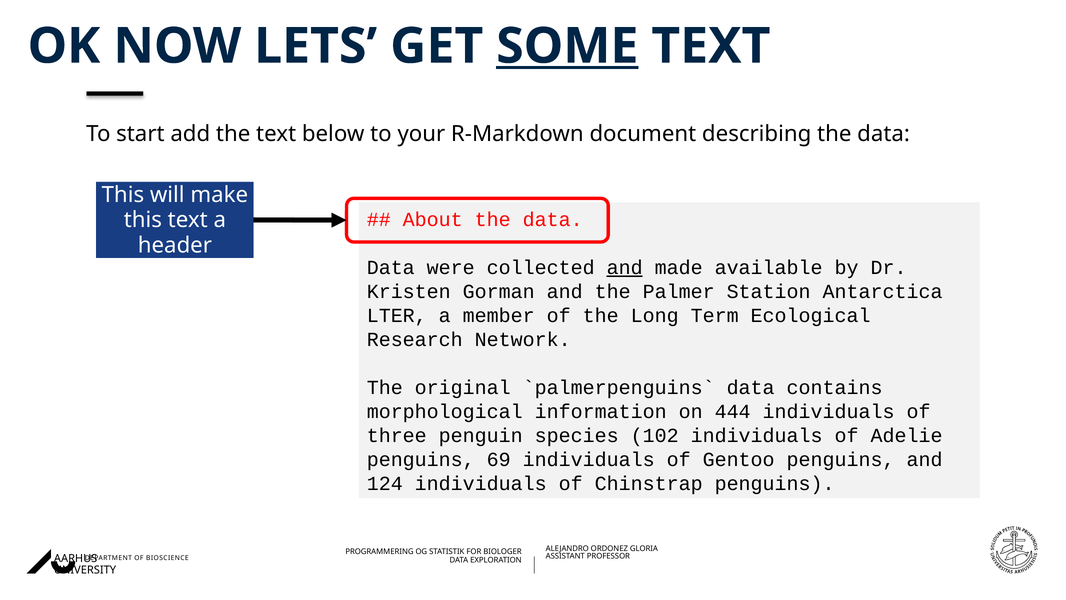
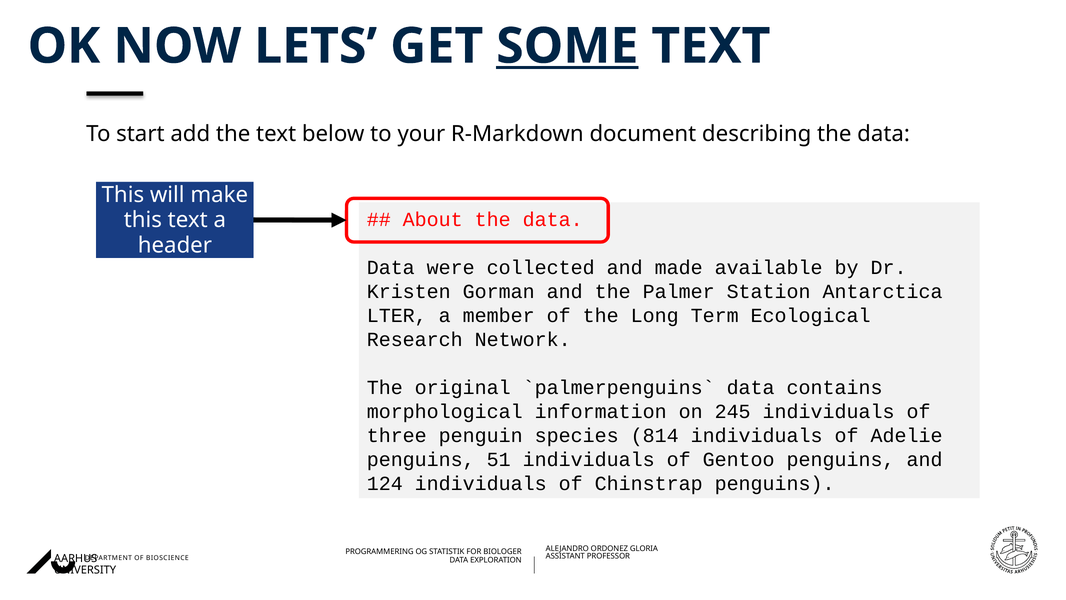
and underline: present -> none (625, 268)
444: 444 -> 245 (733, 412)
102: 102 -> 814 (655, 436)
69: 69 -> 51 (499, 459)
